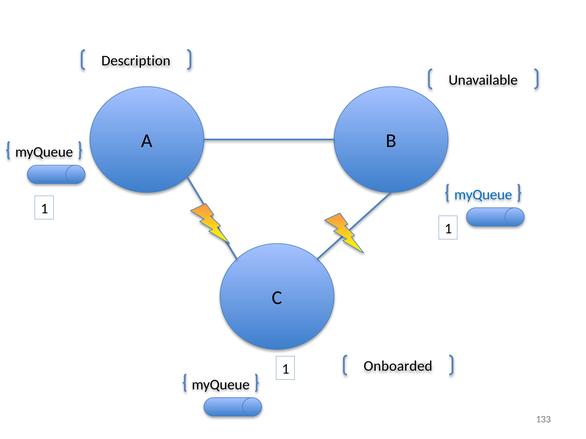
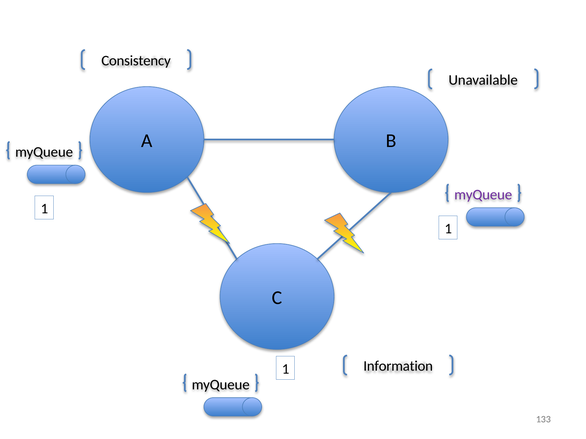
Description: Description -> Consistency (136, 61)
myQueue colour: blue -> purple (483, 195)
Onboarded: Onboarded -> Information (398, 366)
